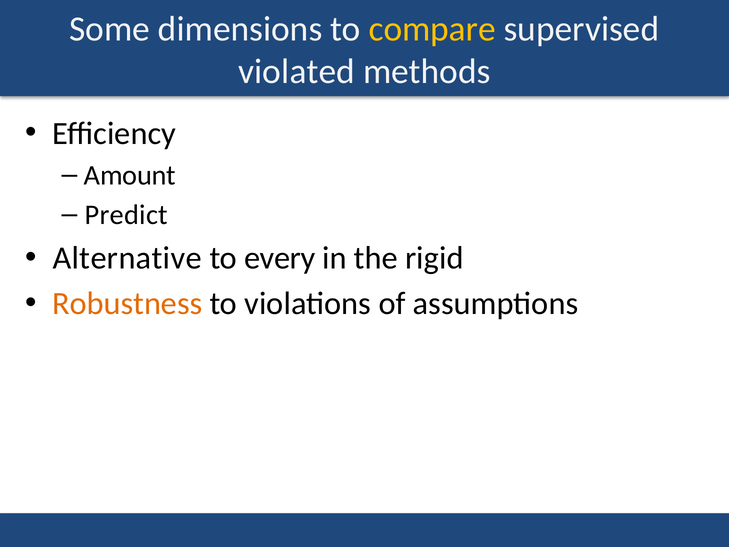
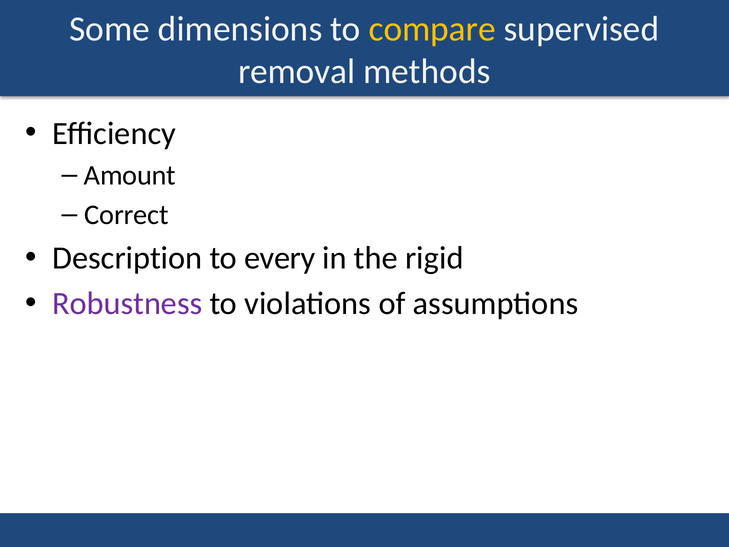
violated: violated -> removal (297, 72)
Predict: Predict -> Correct (126, 215)
Alternative: Alternative -> Description (127, 258)
Robustness colour: orange -> purple (127, 303)
